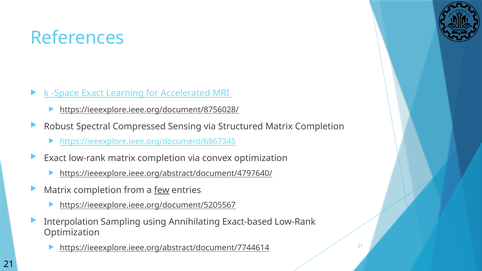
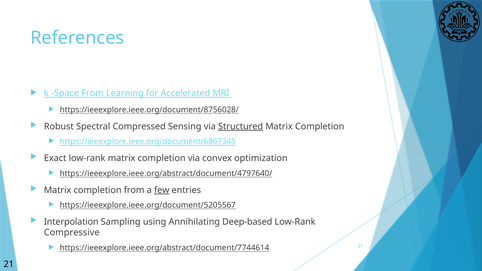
Space Exact: Exact -> From (93, 93)
Structured underline: none -> present (241, 127)
Exact-based: Exact-based -> Deep-based (247, 222)
Optimization: Optimization -> Compressive (72, 233)
